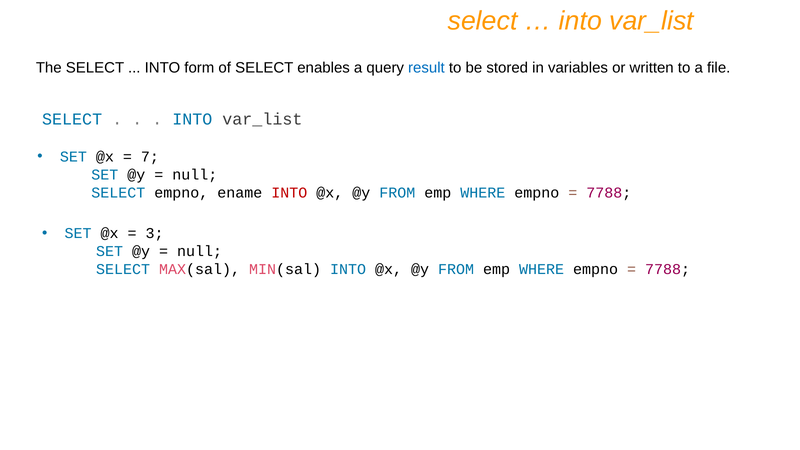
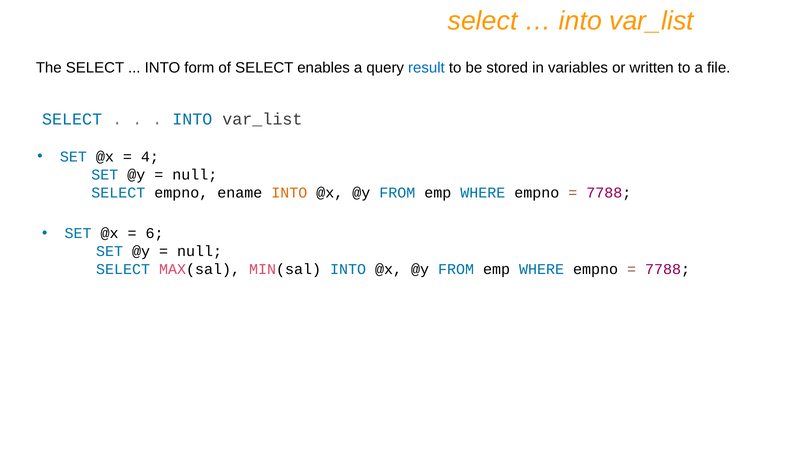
7: 7 -> 4 (150, 157)
INTO colour: red -> orange (289, 193)
3: 3 -> 6 (155, 233)
